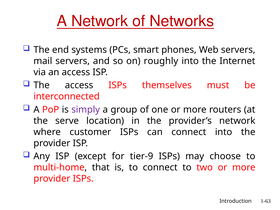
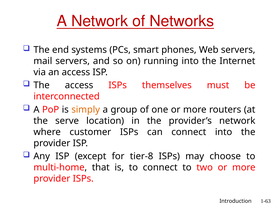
roughly: roughly -> running (161, 61)
simply colour: purple -> orange (86, 110)
tier-9: tier-9 -> tier-8 (142, 156)
